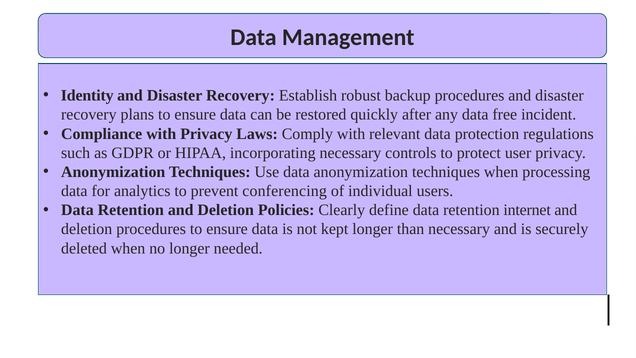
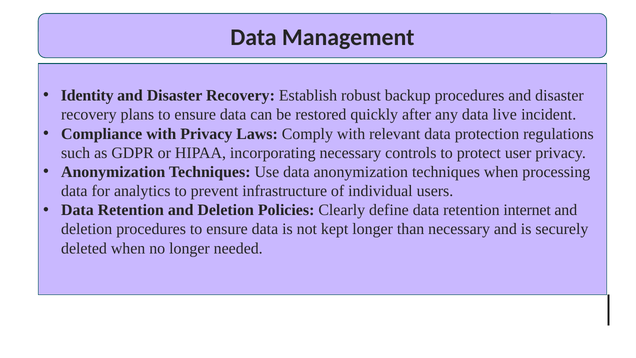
free: free -> live (505, 115)
conferencing: conferencing -> infrastructure (285, 191)
